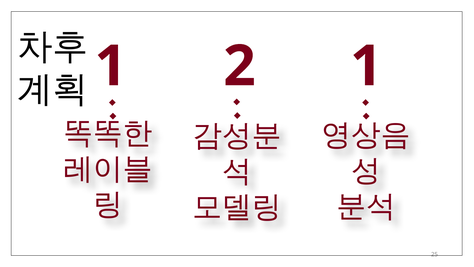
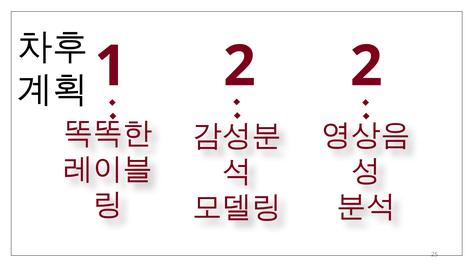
2 1: 1 -> 2 (366, 66)
